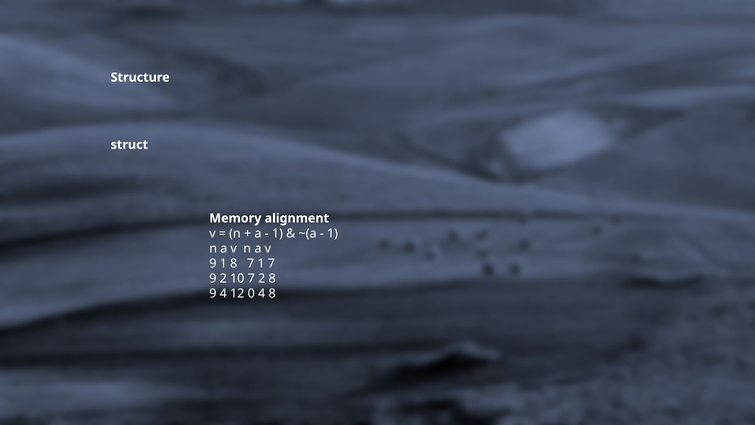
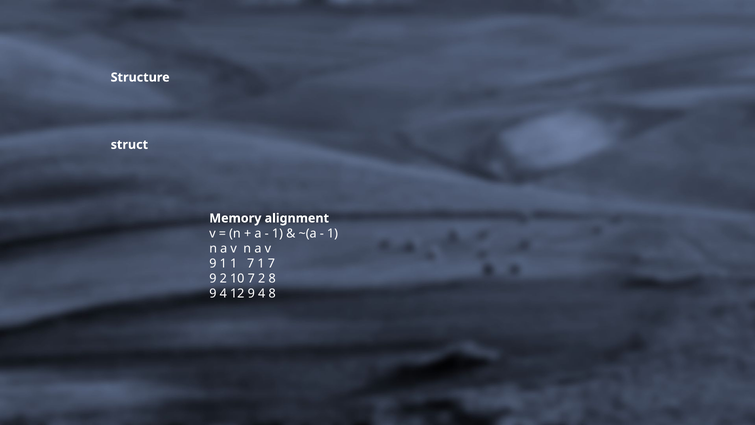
1 8: 8 -> 1 (234, 263)
12 0: 0 -> 9 (251, 294)
